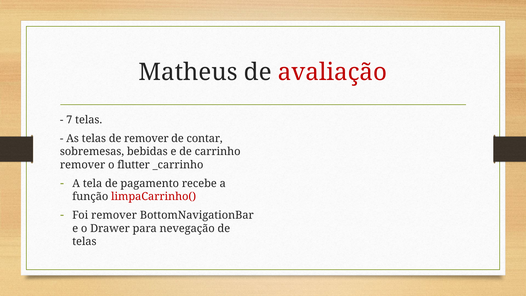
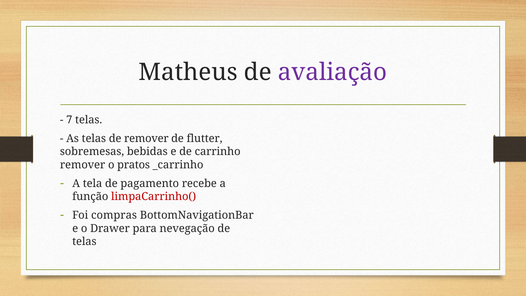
avaliação colour: red -> purple (333, 72)
contar: contar -> flutter (205, 138)
flutter: flutter -> pratos (134, 165)
Foi remover: remover -> compras (114, 215)
